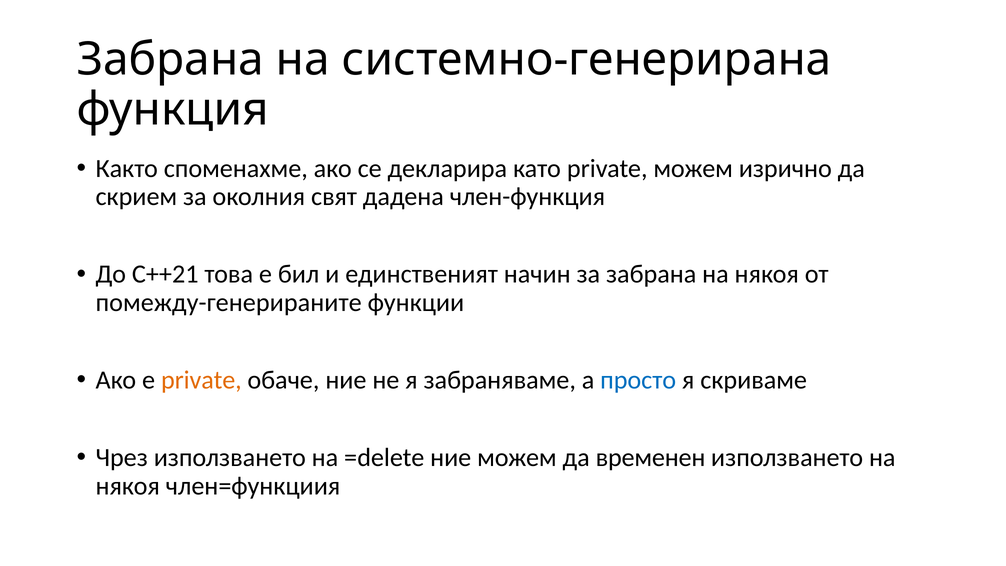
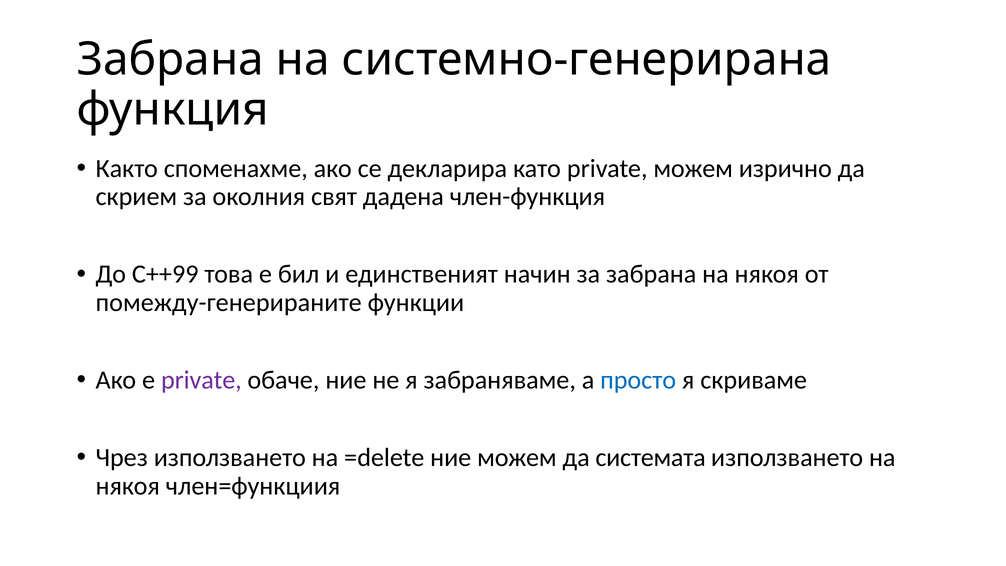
С++21: С++21 -> С++99 (165, 274)
private colour: orange -> purple (201, 380)
временен: временен -> системата (651, 458)
